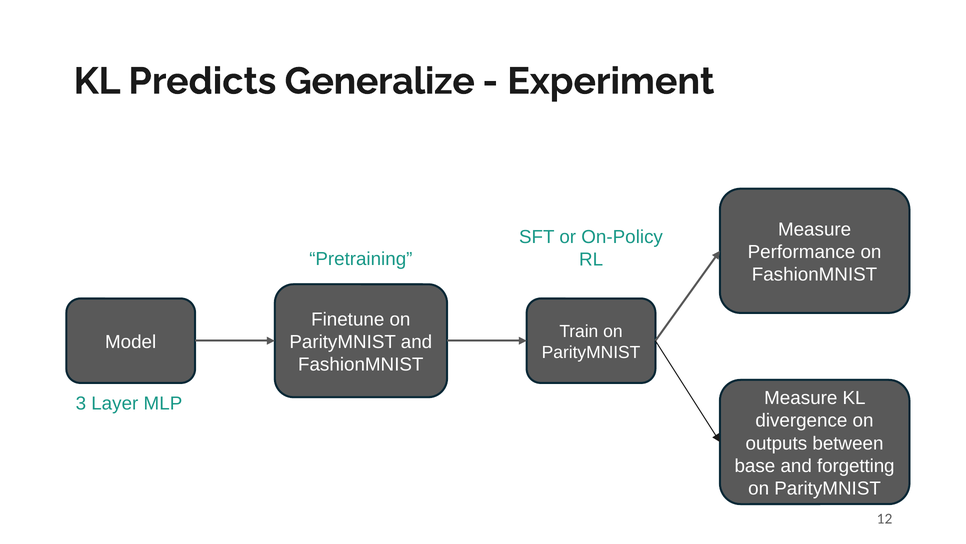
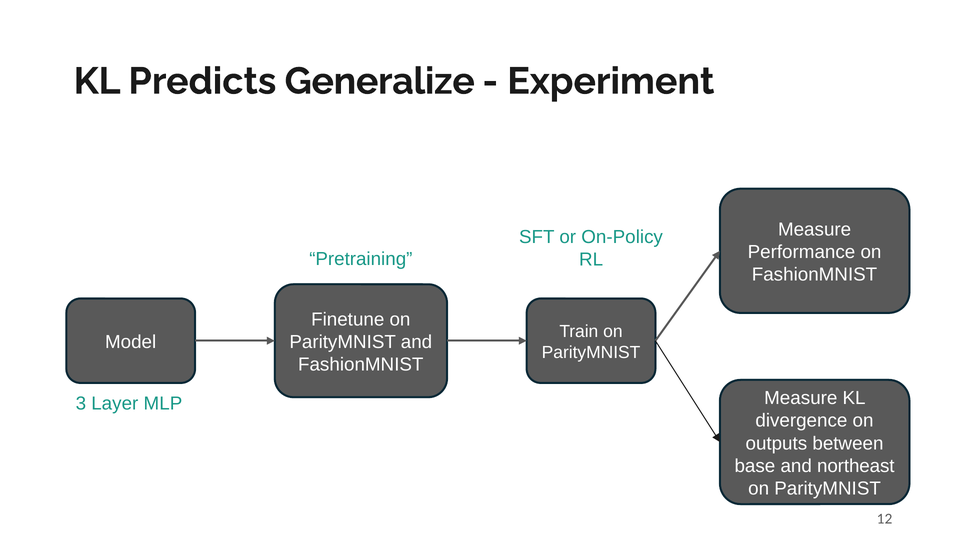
forgetting: forgetting -> northeast (856, 465)
